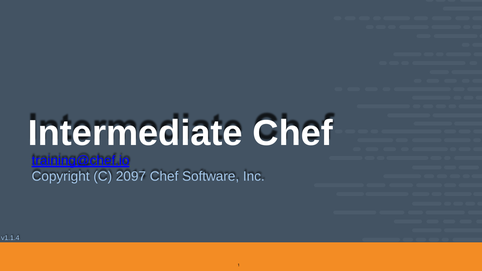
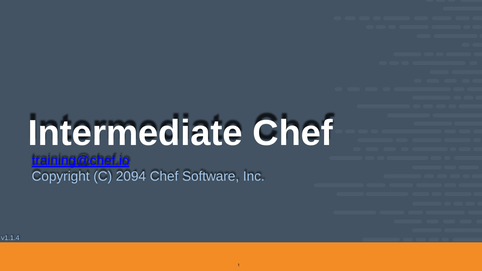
2097: 2097 -> 2094 (131, 177)
